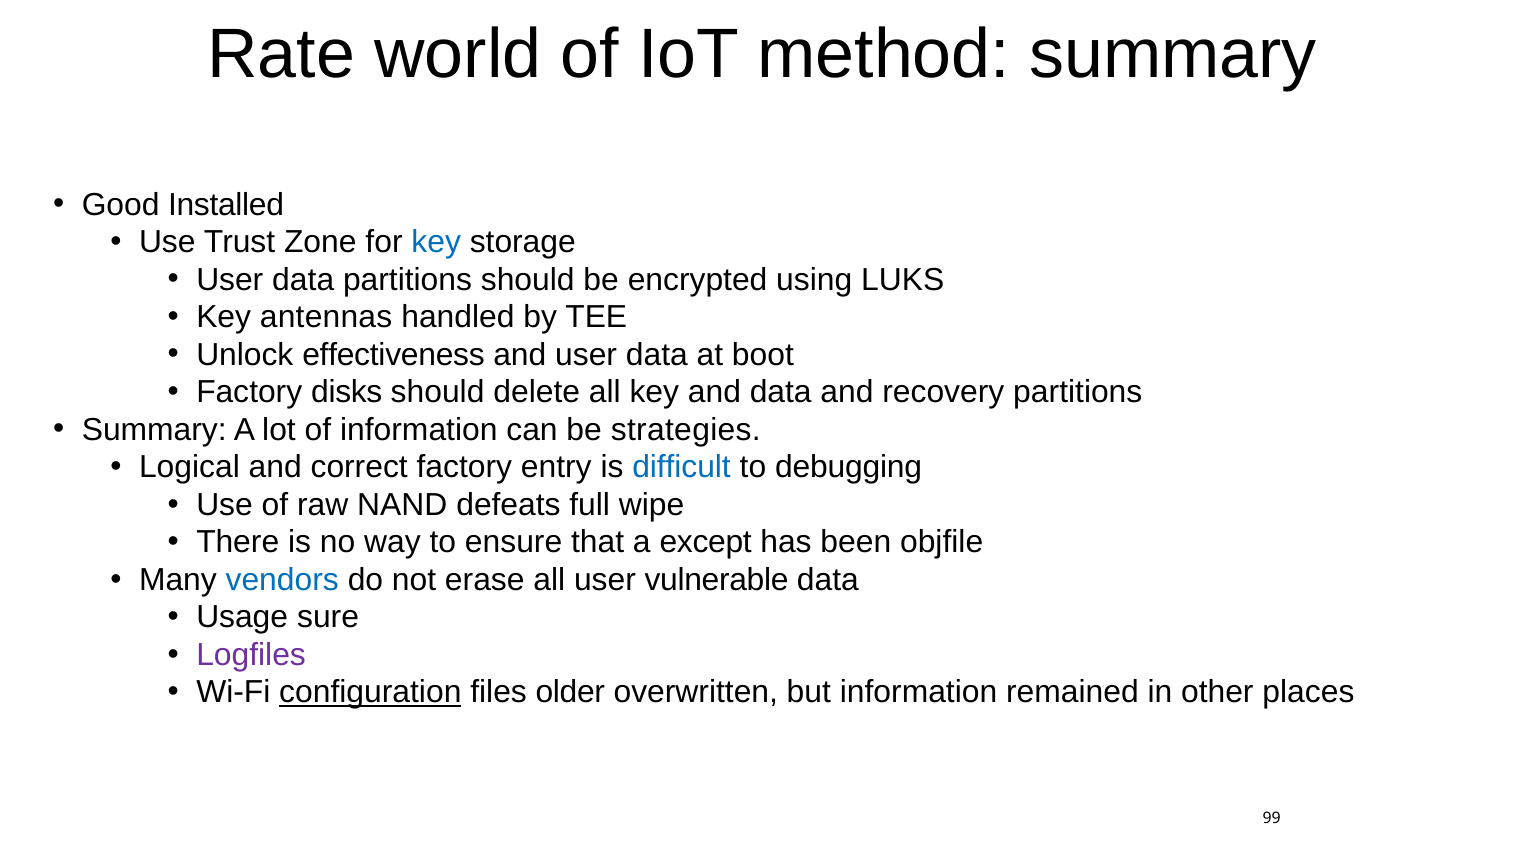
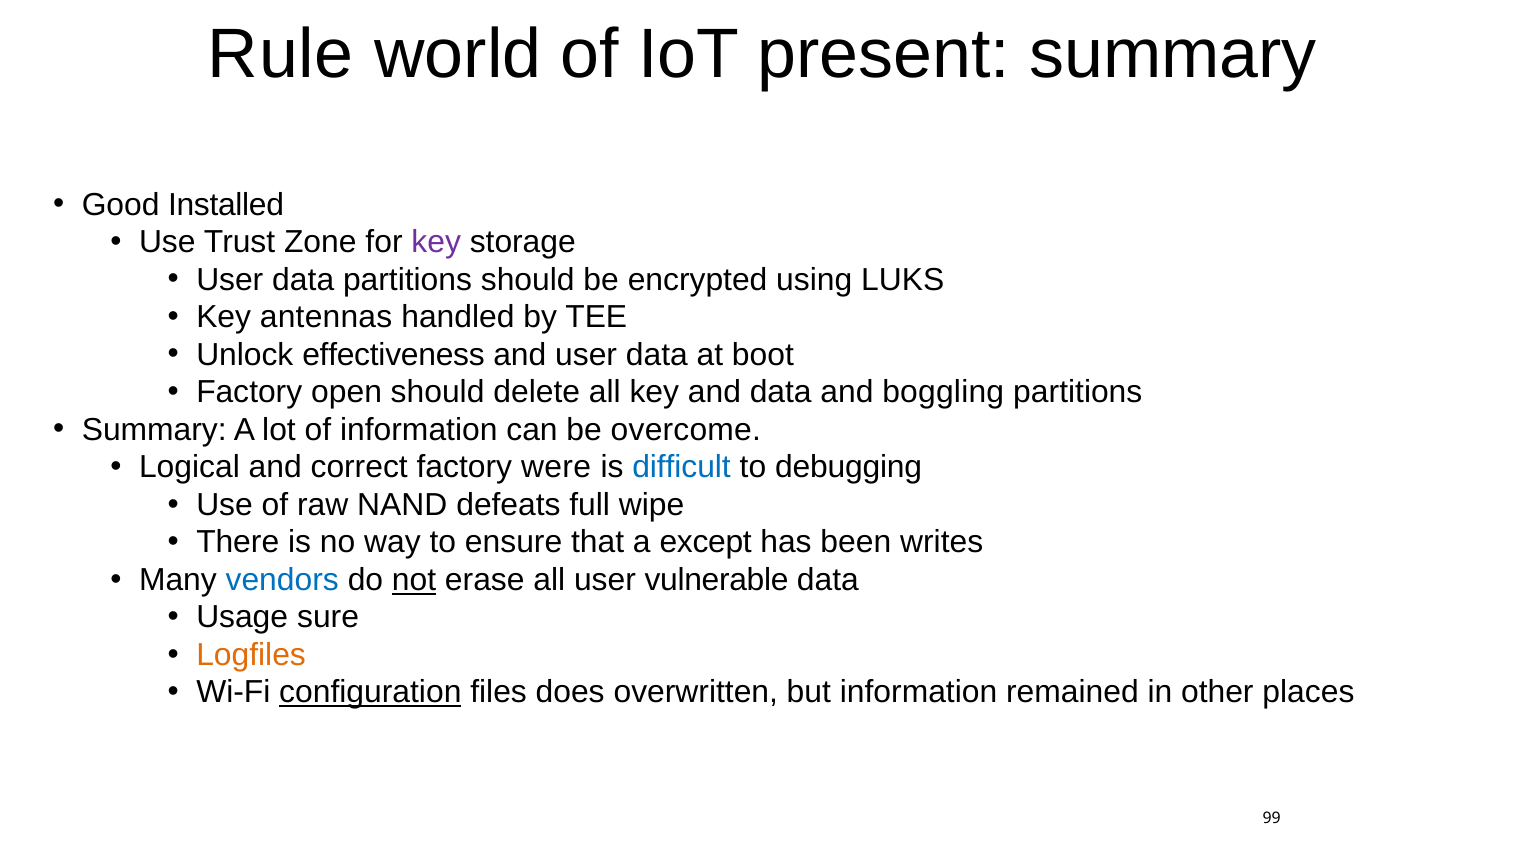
Rate: Rate -> Rule (281, 55)
method: method -> present (884, 55)
key colour: blue -> purple (436, 242)
disks: disks -> open (347, 392)
recovery: recovery -> boggling (943, 392)
strategies: strategies -> overcome (686, 430)
entry: entry -> were (556, 468)
objfile: objfile -> writes (942, 543)
not underline: none -> present (414, 580)
Logfiles colour: purple -> orange (251, 655)
older: older -> does (570, 693)
